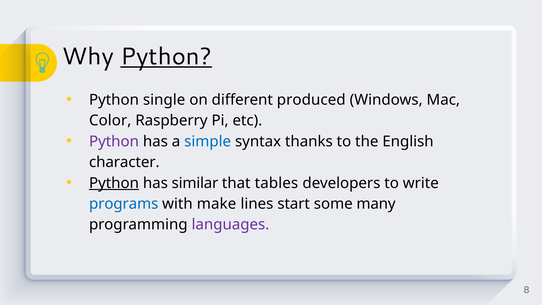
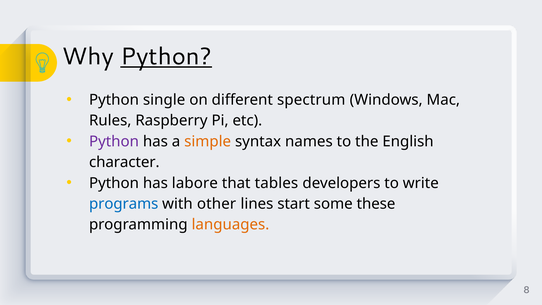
produced: produced -> spectrum (311, 100)
Color: Color -> Rules (110, 121)
simple colour: blue -> orange (208, 141)
thanks: thanks -> names (309, 141)
Python underline: present -> none (114, 183)
similar: similar -> labore (195, 183)
make: make -> other (217, 204)
many: many -> these (376, 204)
languages colour: purple -> orange (230, 225)
